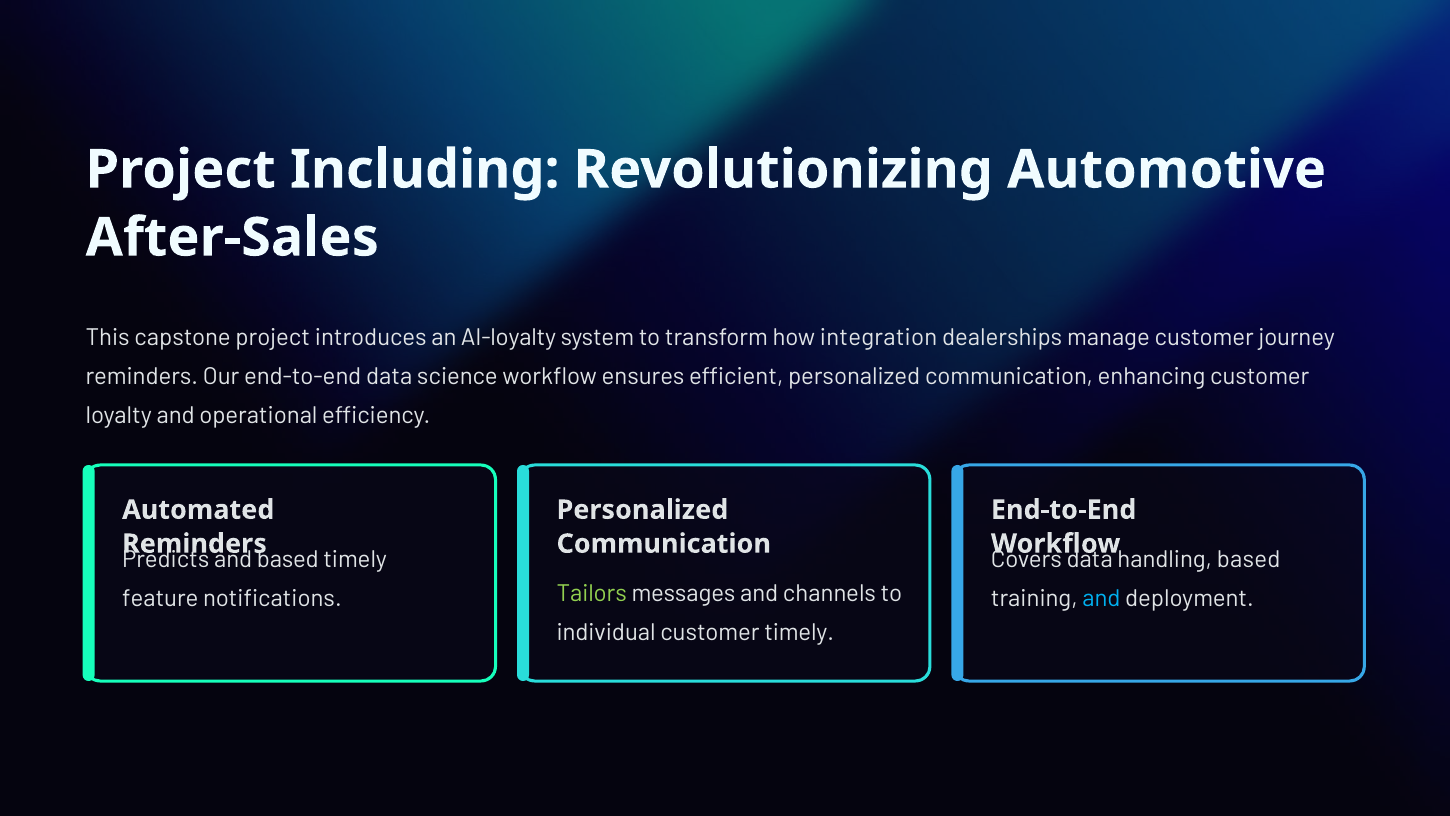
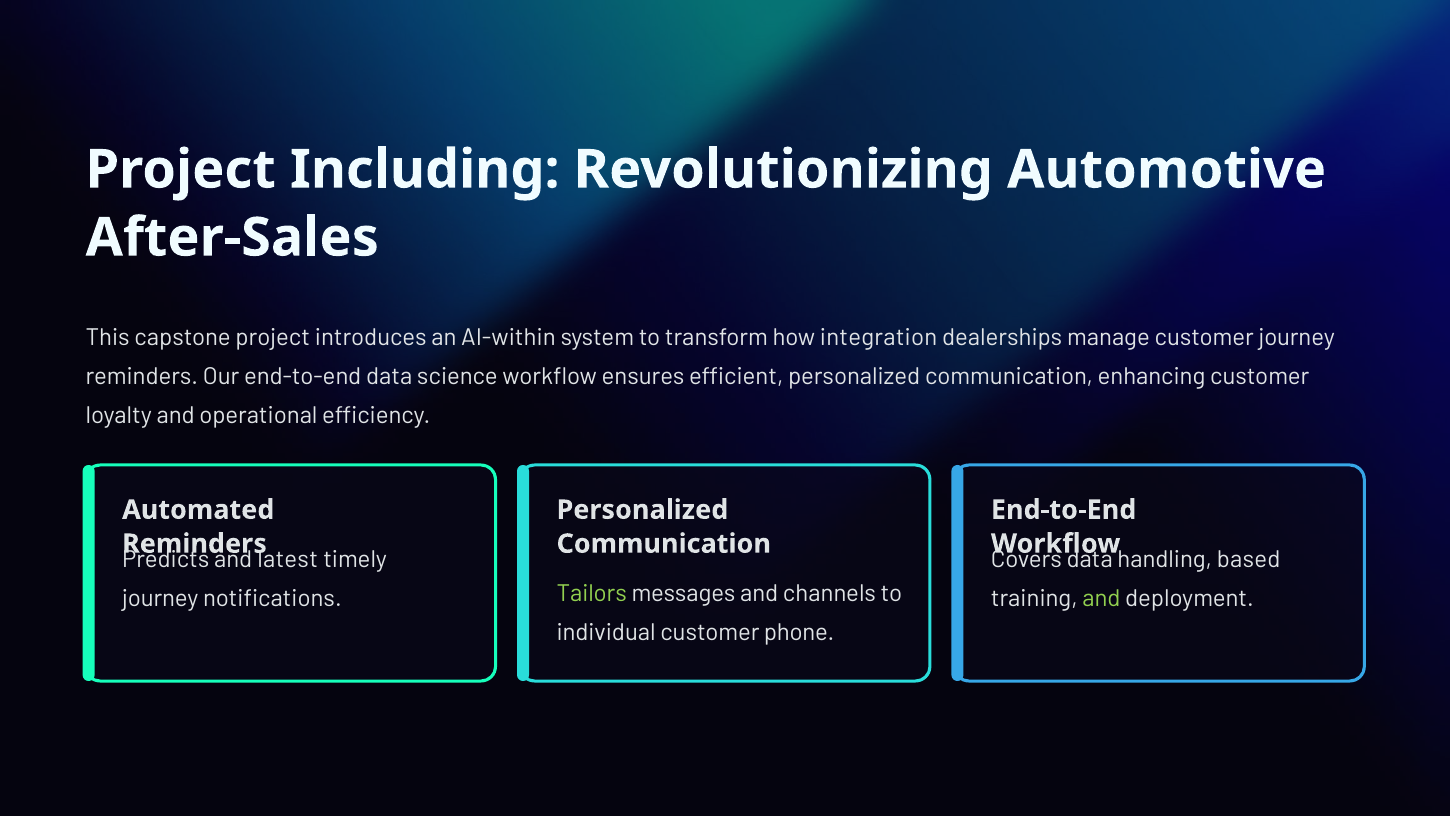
AI-loyalty: AI-loyalty -> AI-within (508, 338)
based: based -> latest (288, 559)
feature: feature -> journey (160, 598)
and colour: light blue -> light green (1101, 598)
customer timely: timely -> phone (799, 632)
